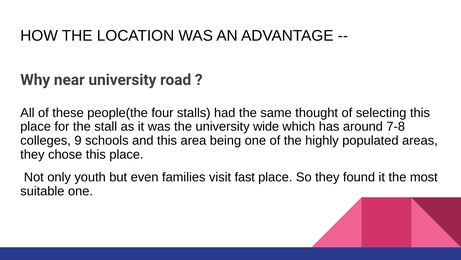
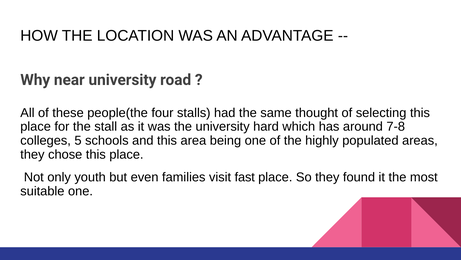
wide: wide -> hard (266, 126)
9: 9 -> 5 (78, 140)
